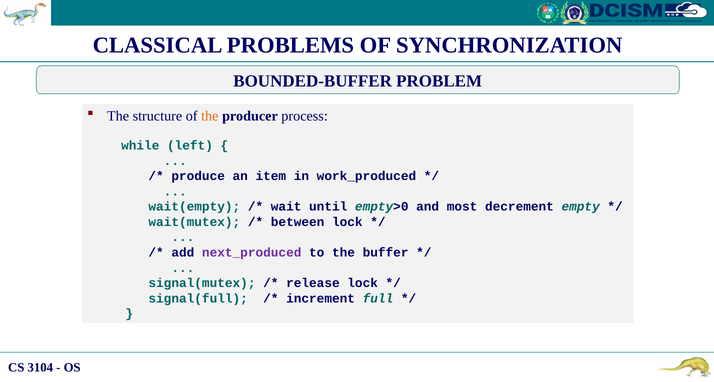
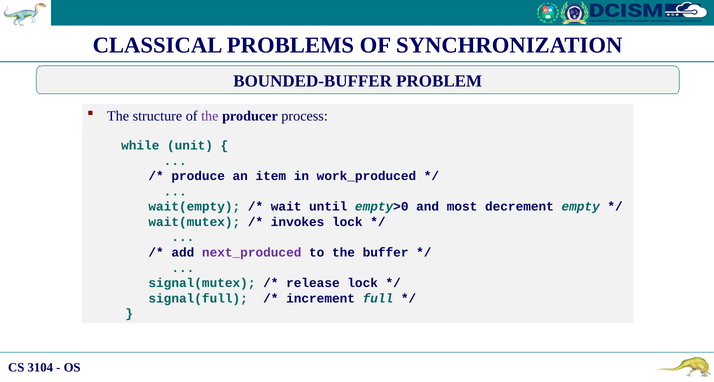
the colour: orange -> purple (210, 116)
left: left -> unit (190, 146)
between: between -> invokes (298, 222)
